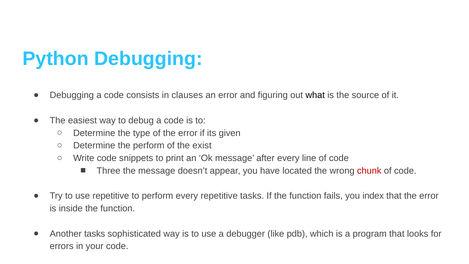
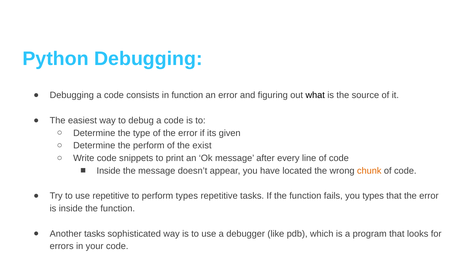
in clauses: clauses -> function (187, 95)
Three: Three -> Inside (109, 171)
chunk colour: red -> orange (369, 171)
perform every: every -> types (187, 196)
you index: index -> types (373, 196)
